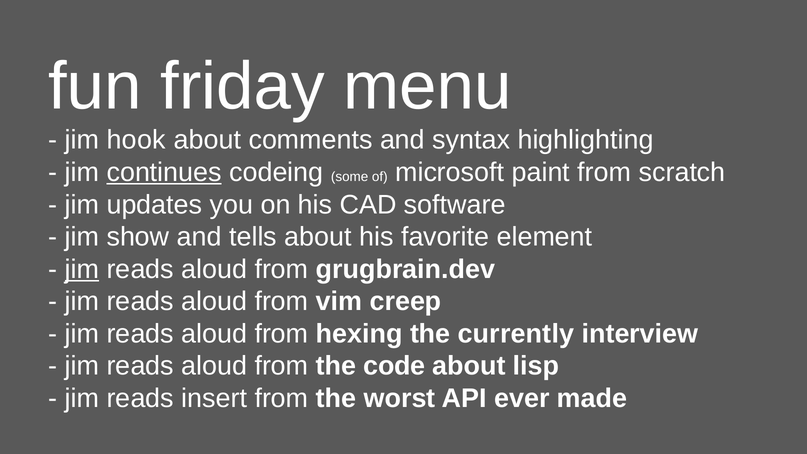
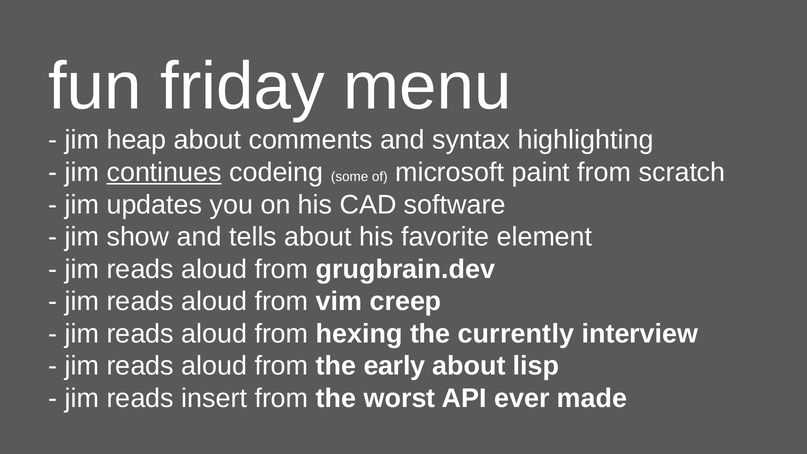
hook: hook -> heap (136, 140)
jim underline: present -> none (82, 269)
code: code -> early (394, 366)
